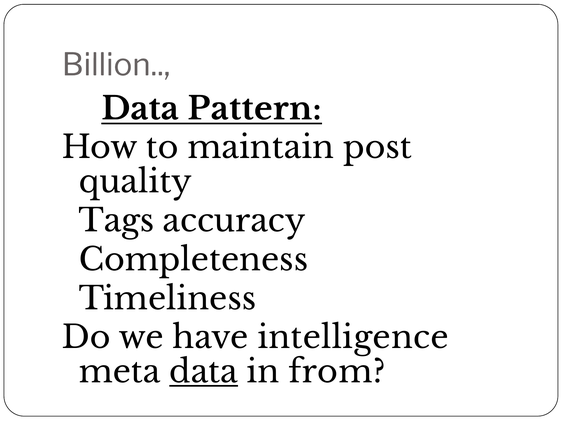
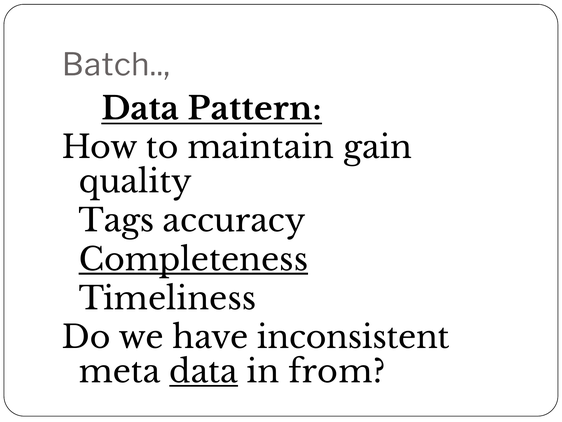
Billion: Billion -> Batch (116, 65)
post: post -> gain (378, 148)
Completeness underline: none -> present (193, 260)
intelligence: intelligence -> inconsistent (353, 337)
